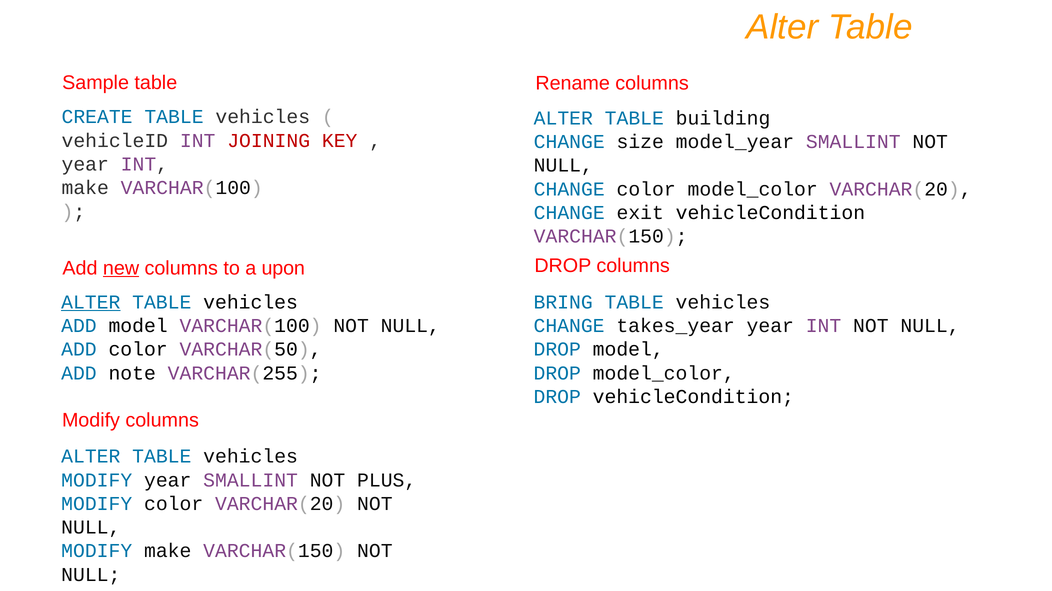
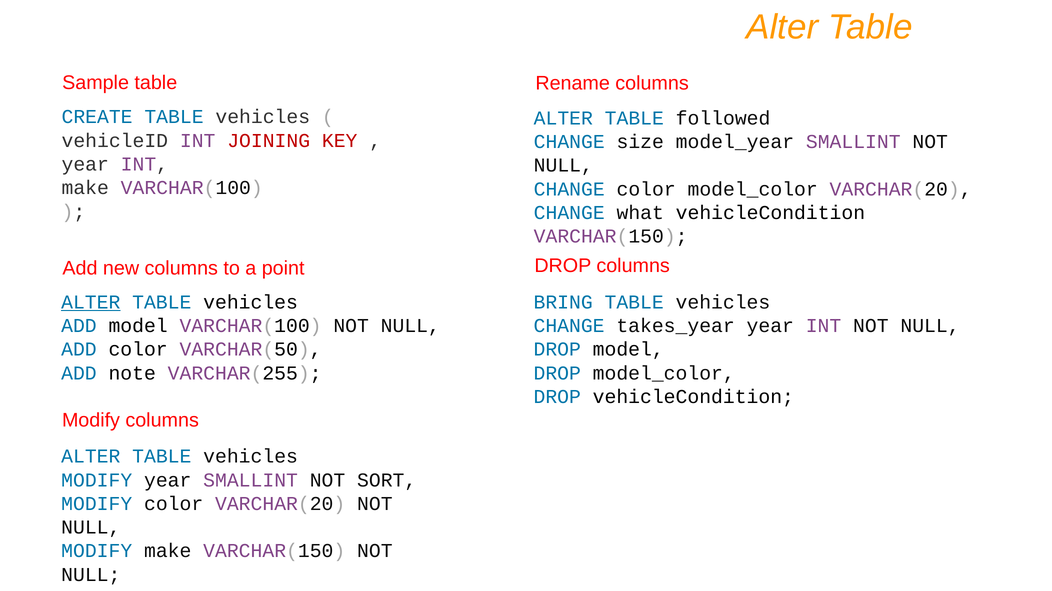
building: building -> followed (723, 118)
exit: exit -> what (640, 213)
new underline: present -> none (121, 268)
upon: upon -> point (283, 268)
PLUS: PLUS -> SORT (387, 481)
